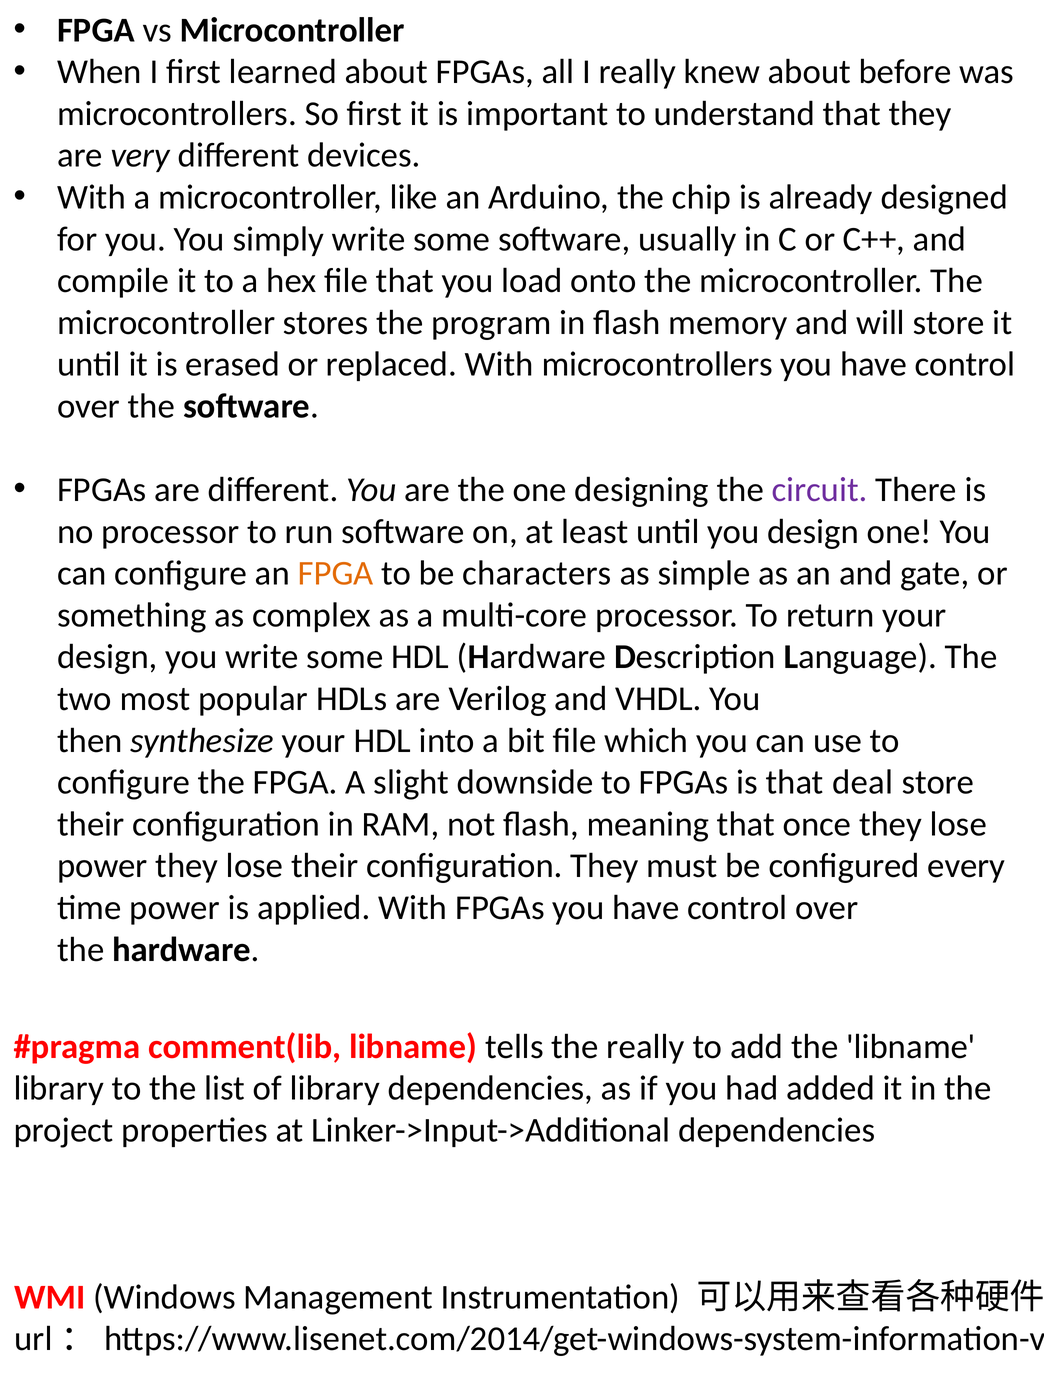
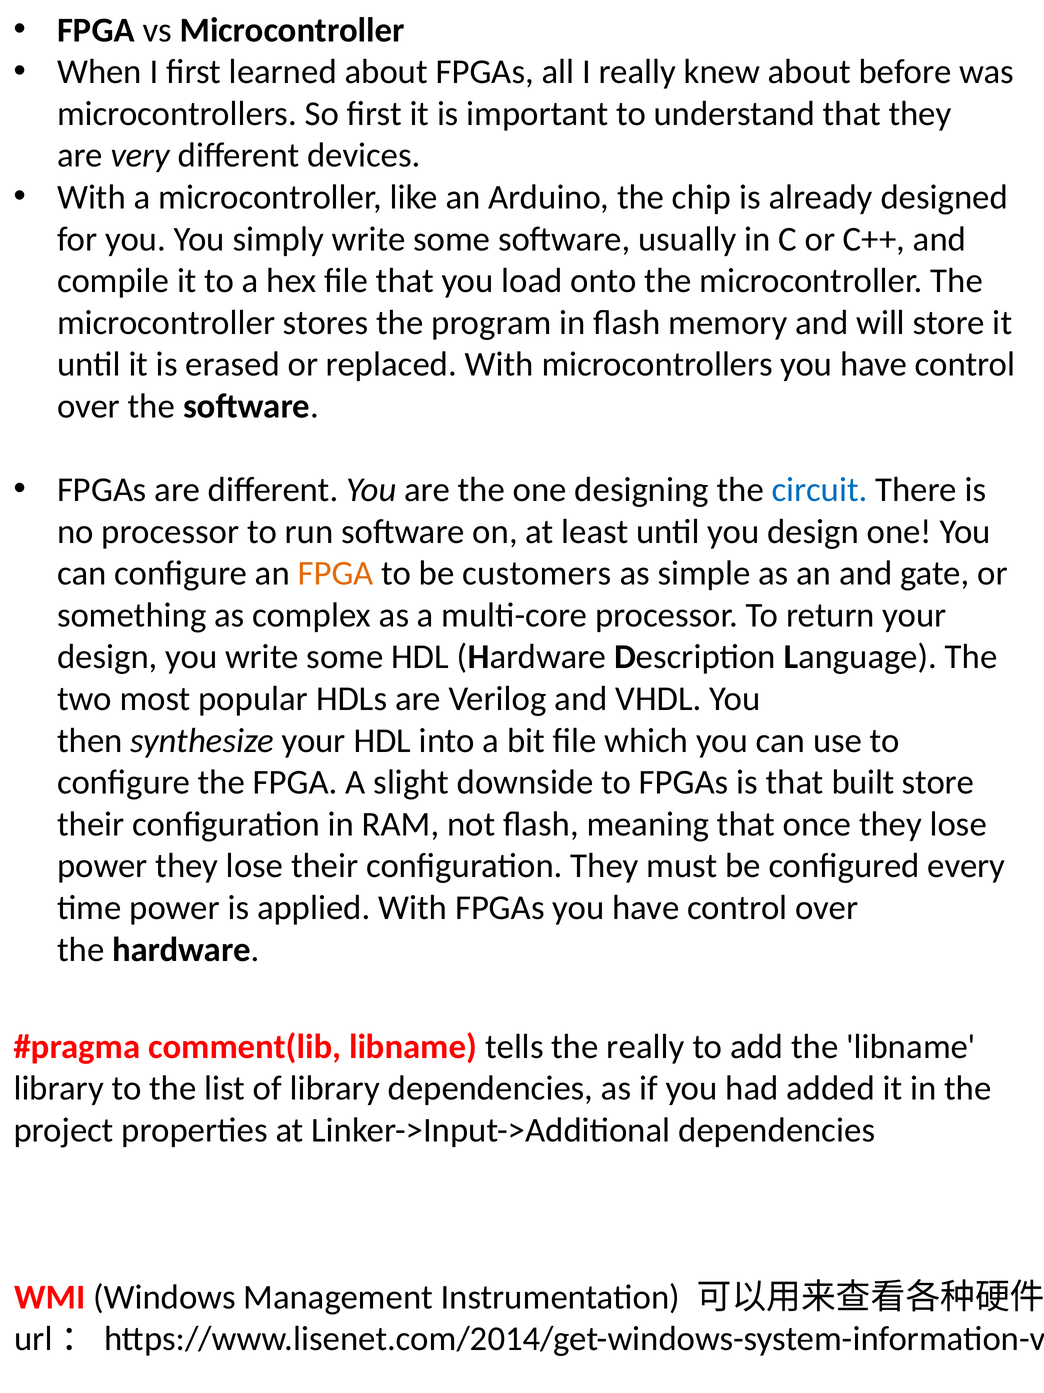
circuit colour: purple -> blue (819, 489)
characters: characters -> customers (537, 573)
deal: deal -> built (863, 782)
